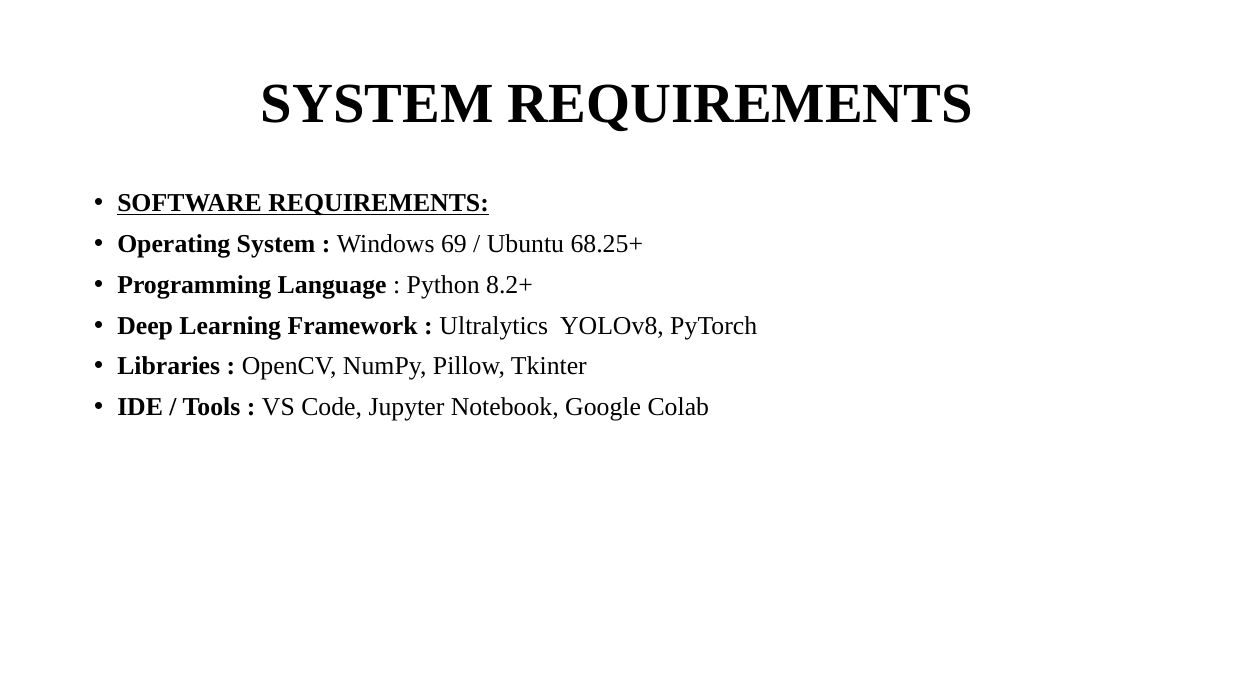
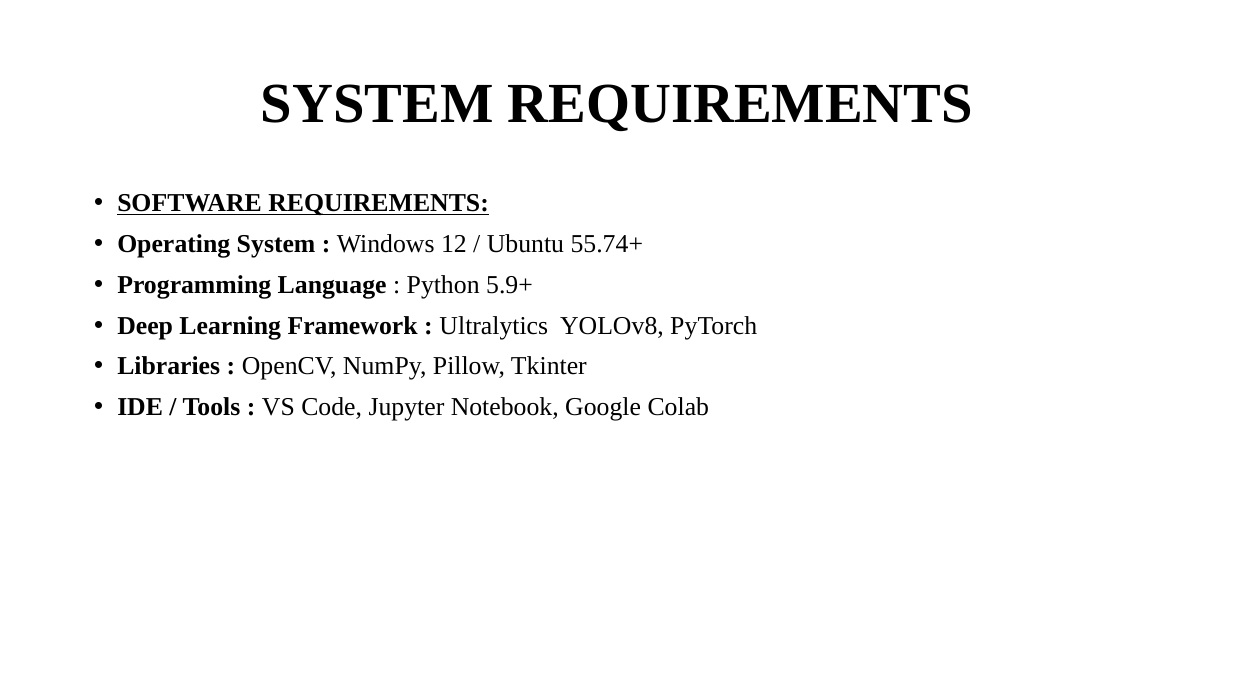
69: 69 -> 12 (454, 244)
68.25+: 68.25+ -> 55.74+ (607, 244)
8.2+: 8.2+ -> 5.9+ (509, 285)
